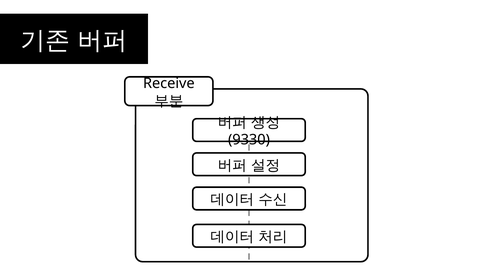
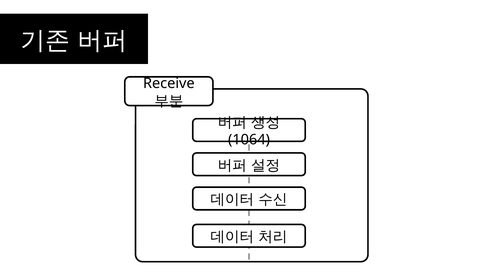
9330: 9330 -> 1064 (249, 140)
